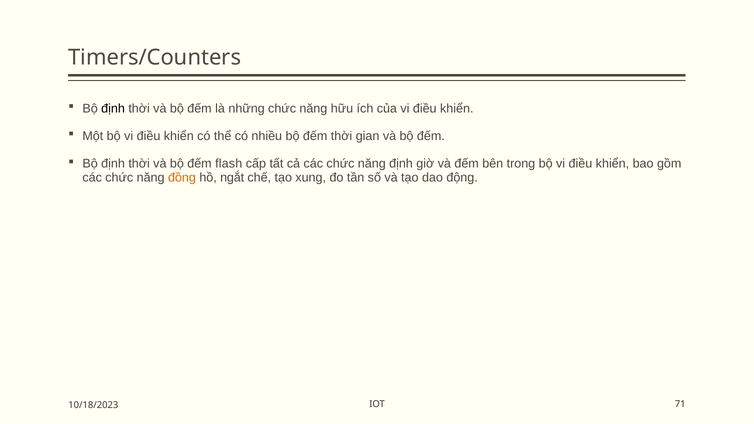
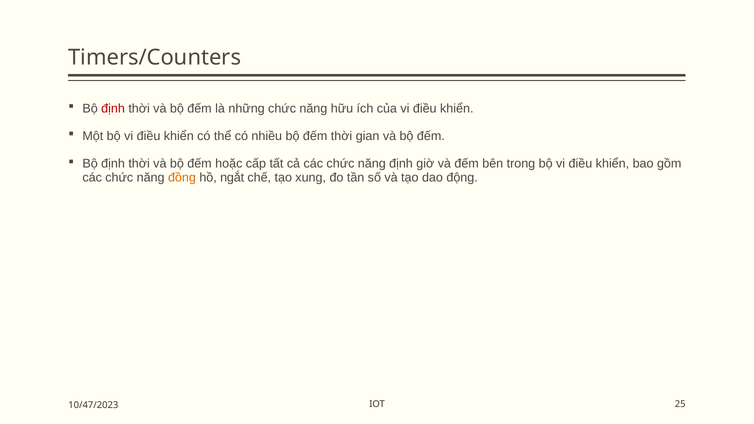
định colour: black -> red (113, 108)
flash: flash -> hoặc (229, 164)
71: 71 -> 25 (680, 404)
10/18/2023: 10/18/2023 -> 10/47/2023 (93, 405)
